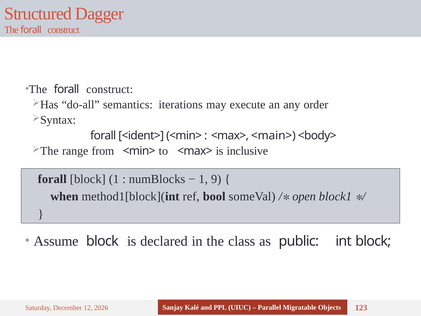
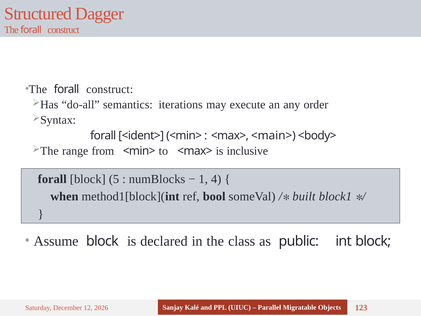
block 1: 1 -> 5 (114, 179)
9: 9 -> 4 (216, 179)
open: open -> built (304, 196)
